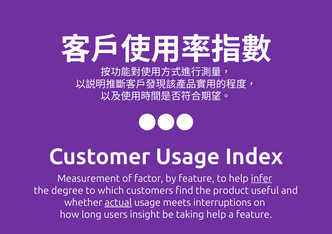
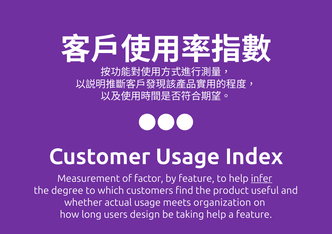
actual underline: present -> none (118, 203)
interruptions: interruptions -> organization (222, 203)
insight: insight -> design (145, 215)
